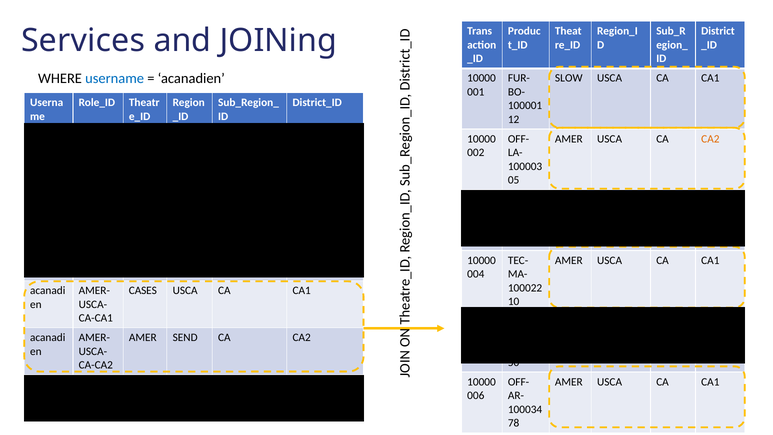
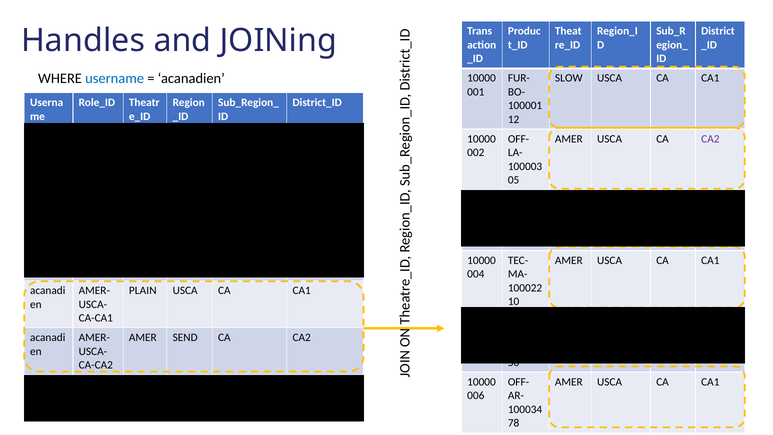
Services: Services -> Handles (83, 41)
CA2 colour: orange -> purple (710, 139)
CASES: CASES -> PLAIN (143, 290)
